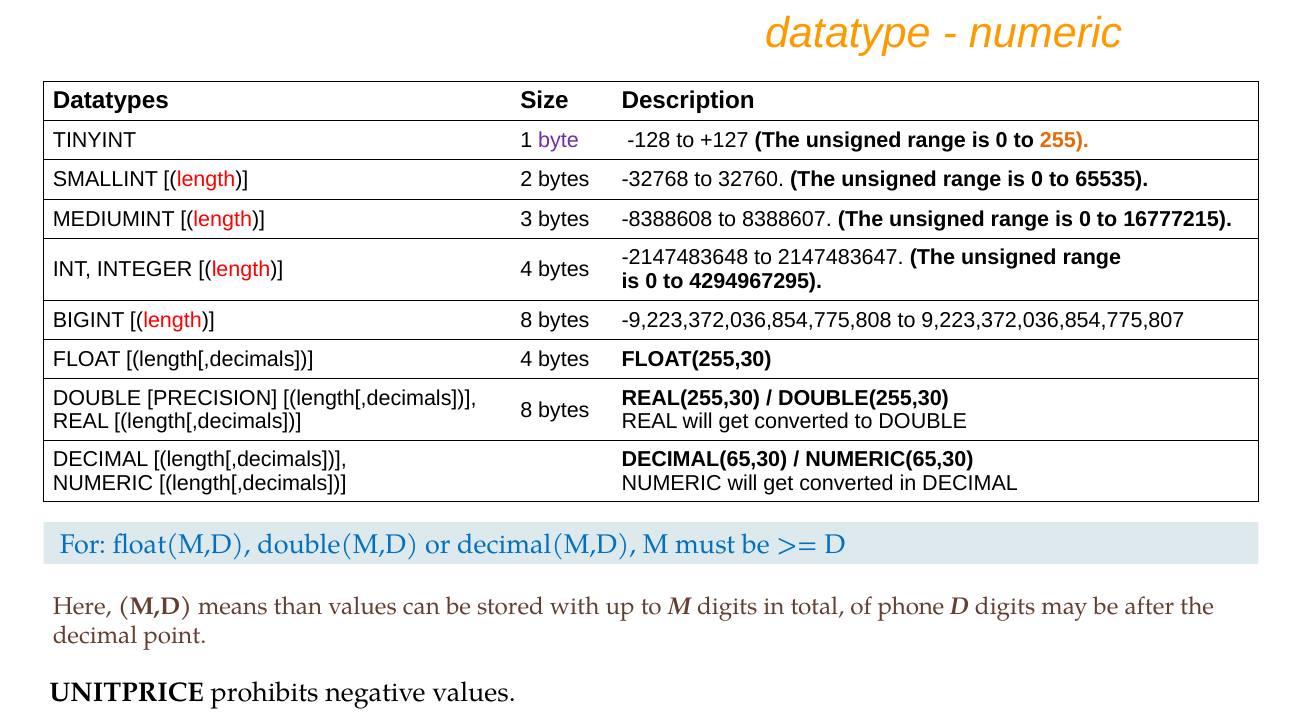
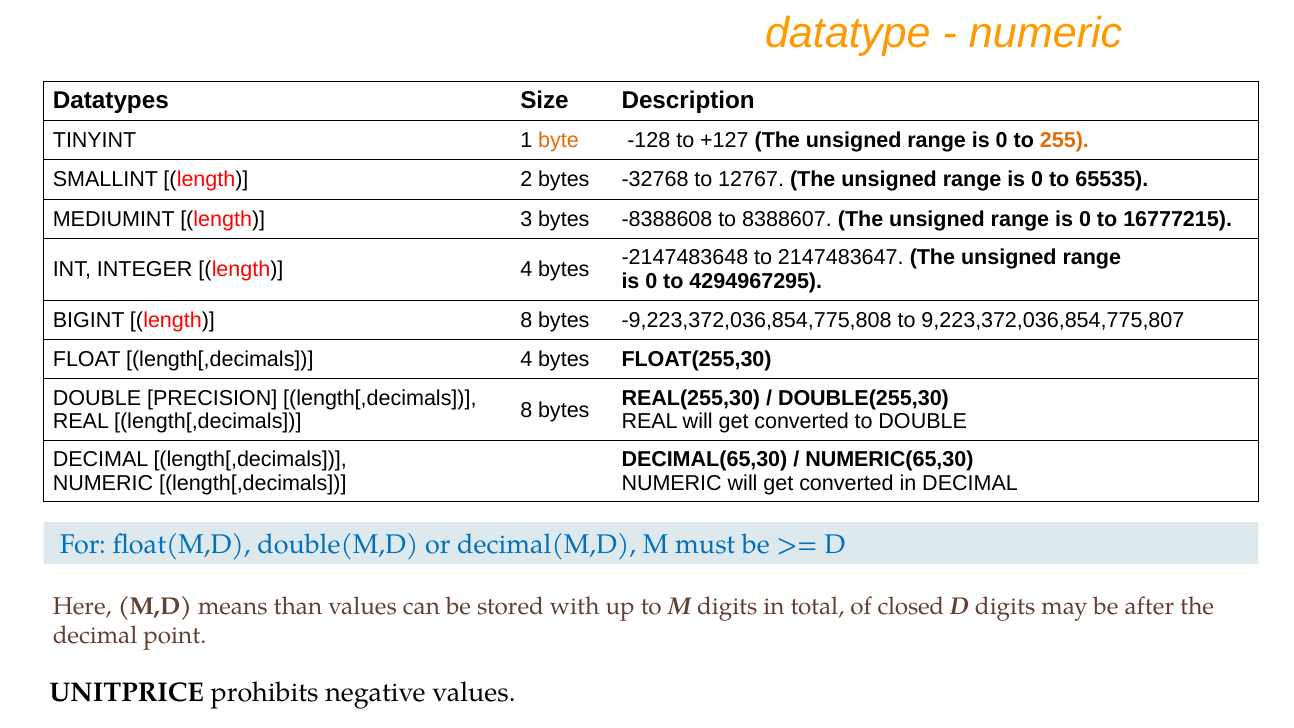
byte colour: purple -> orange (558, 140)
32760: 32760 -> 12767 (751, 180)
phone: phone -> closed (911, 607)
